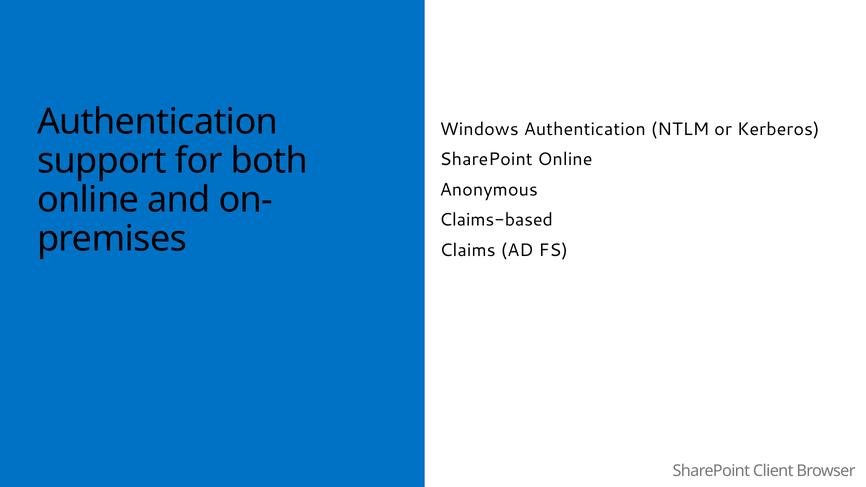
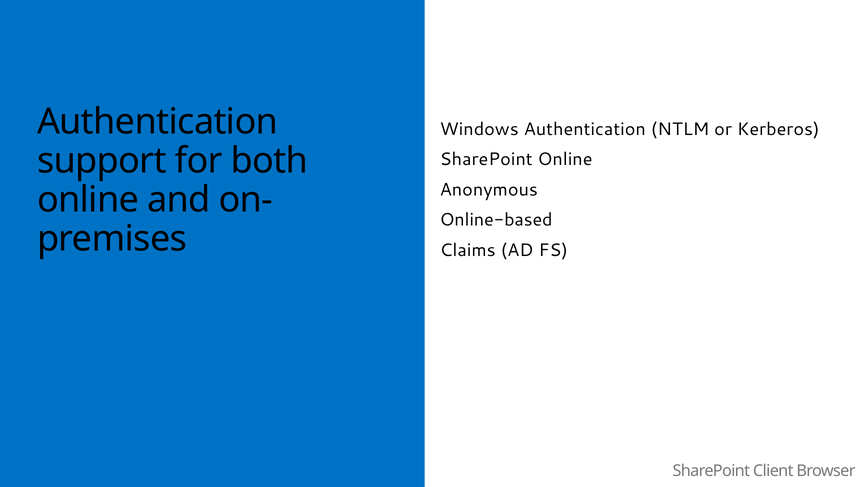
Claims-based: Claims-based -> Online-based (496, 220)
